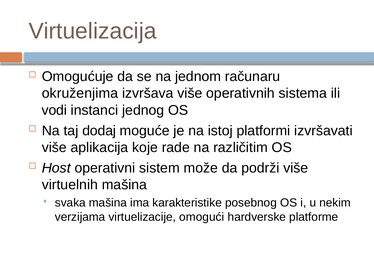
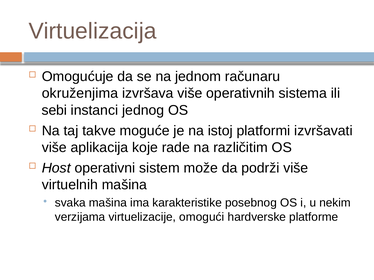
vodi: vodi -> sebi (54, 110)
dodaj: dodaj -> takve (99, 131)
